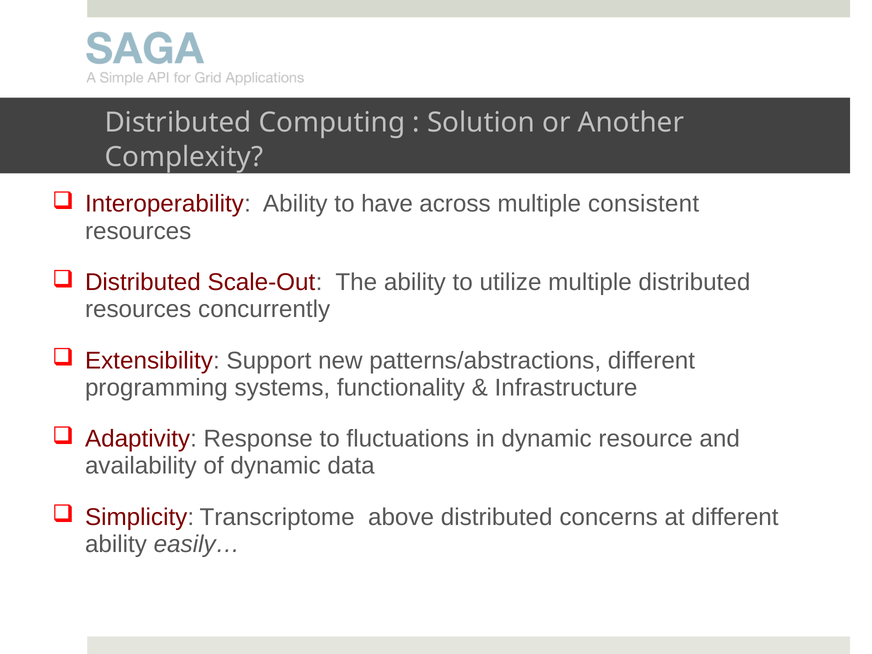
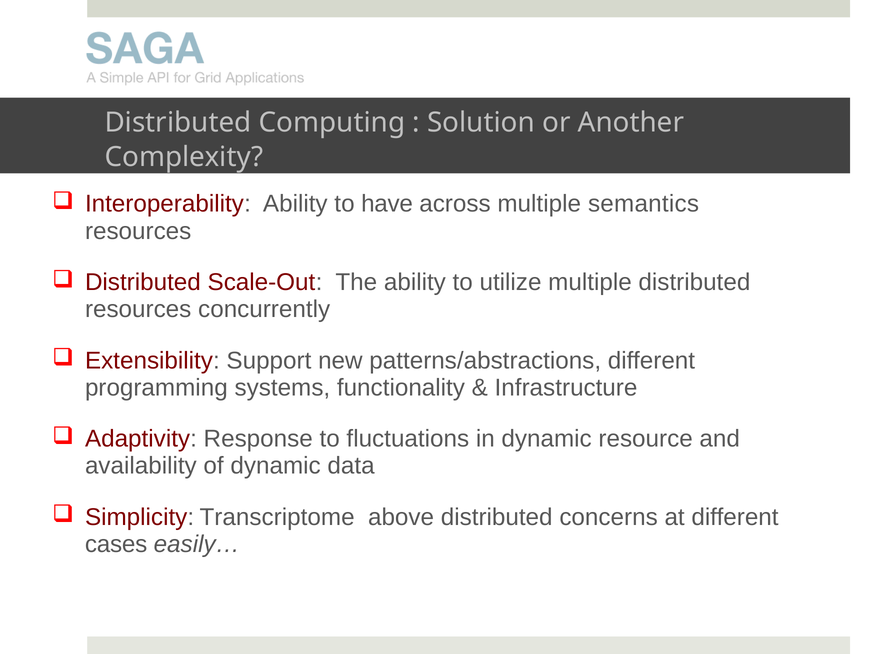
consistent: consistent -> semantics (644, 204)
ability: ability -> cases (116, 544)
